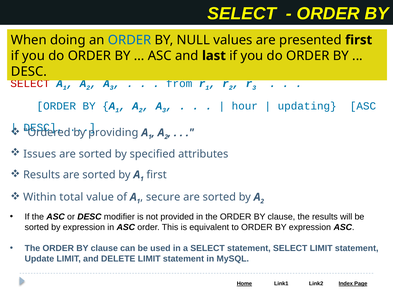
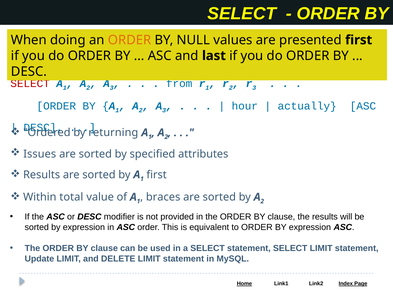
ORDER colour: blue -> orange (130, 40)
updating: updating -> actually (307, 106)
providing: providing -> returning (113, 133)
secure: secure -> braces (163, 197)
